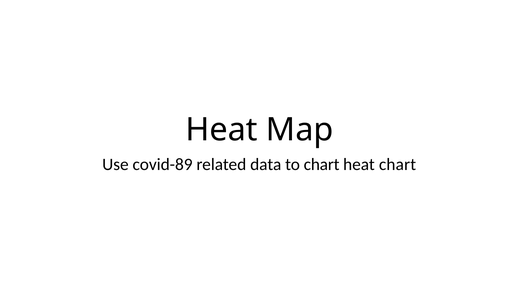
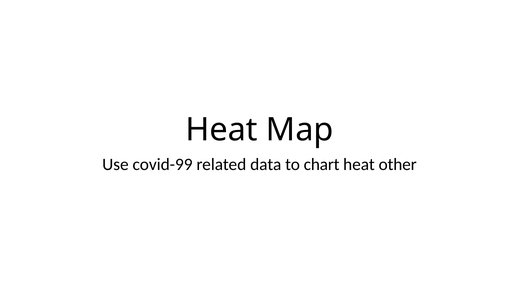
covid-89: covid-89 -> covid-99 (163, 165)
heat chart: chart -> other (398, 165)
